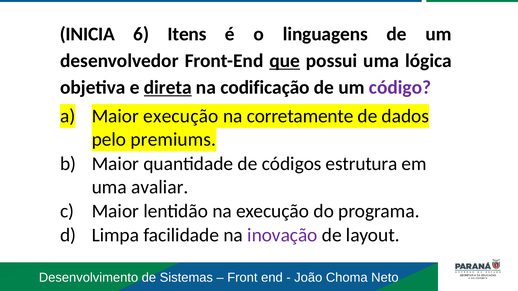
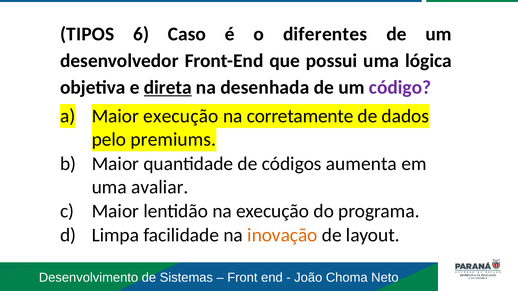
INICIA: INICIA -> TIPOS (87, 34)
Itens: Itens -> Caso (187, 34)
linguagens: linguagens -> diferentes (325, 34)
que underline: present -> none (285, 61)
codificação: codificação -> desenhada (265, 88)
estrutura: estrutura -> aumenta (361, 164)
inovação colour: purple -> orange (282, 236)
